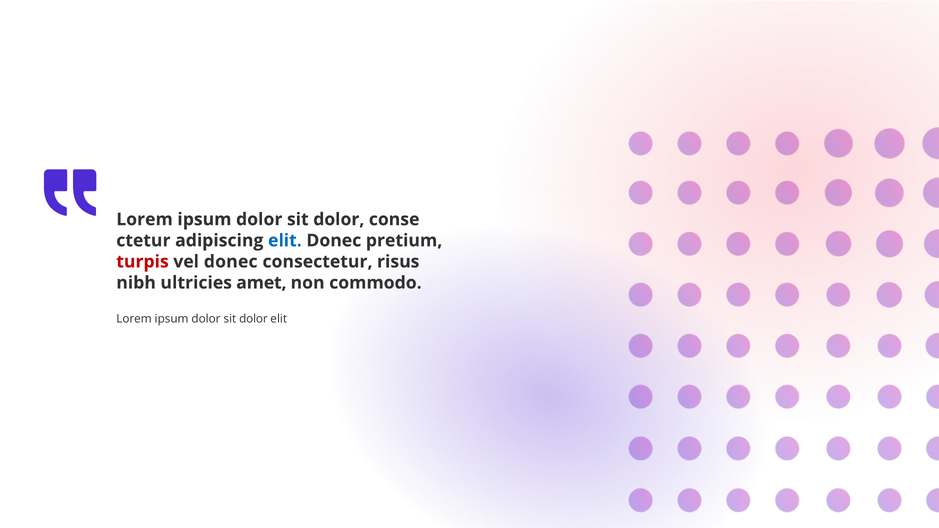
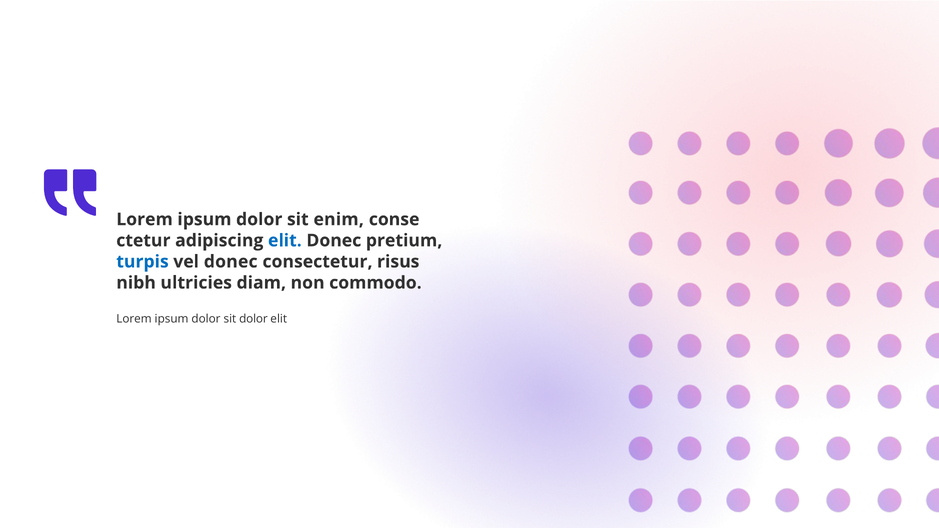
dolor: dolor -> enim (339, 219)
turpis colour: red -> blue (142, 262)
amet: amet -> diam (261, 283)
